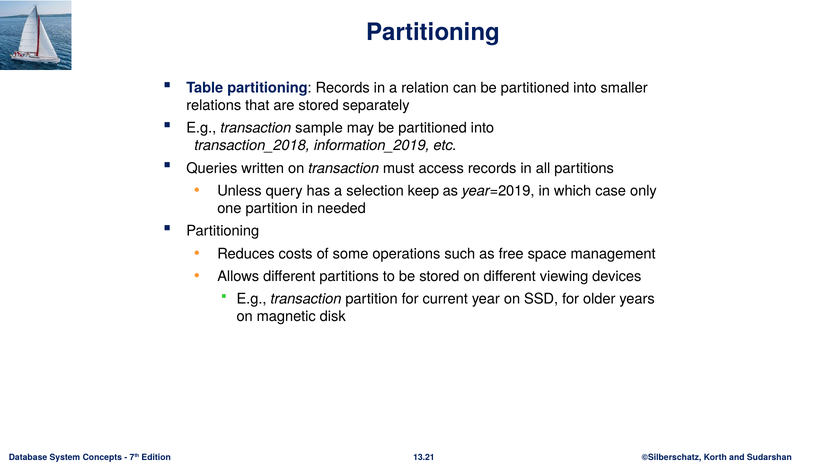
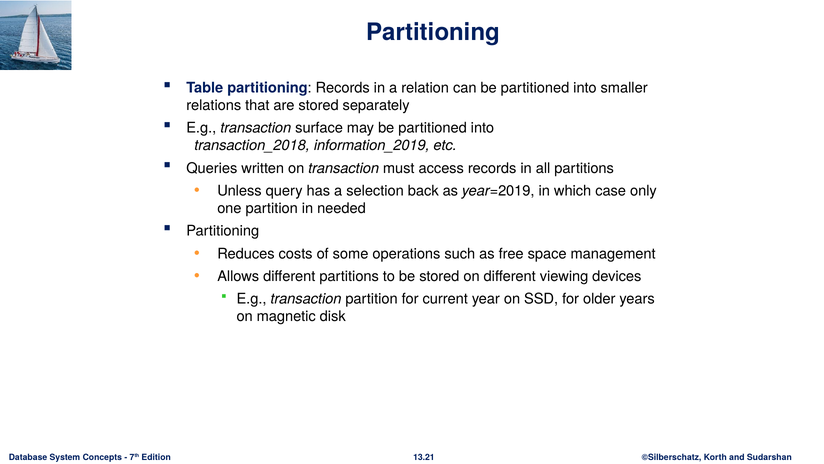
sample: sample -> surface (319, 128)
keep: keep -> back (423, 191)
